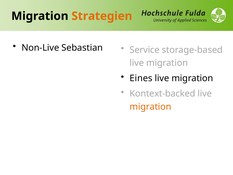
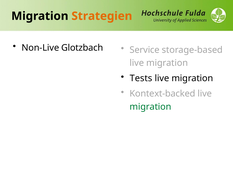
Sebastian: Sebastian -> Glotzbach (82, 48)
Eines: Eines -> Tests (141, 78)
migration colour: orange -> green (150, 107)
